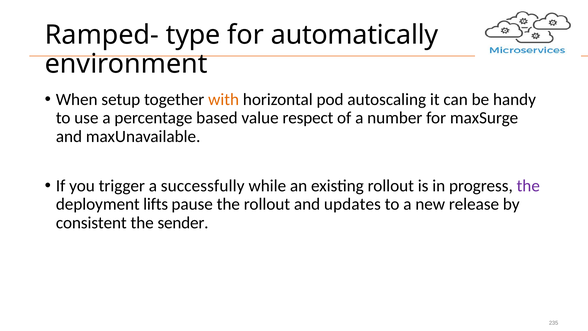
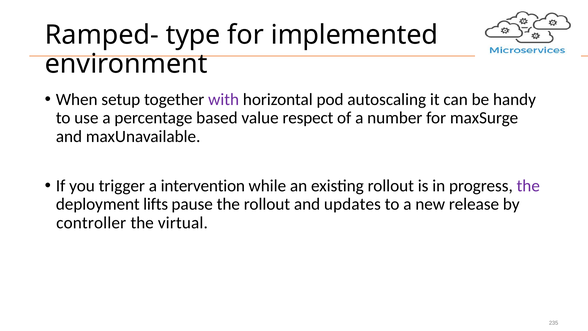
automatically: automatically -> implemented (354, 35)
with colour: orange -> purple (224, 99)
successfully: successfully -> intervention (203, 186)
consistent: consistent -> controller (91, 223)
sender: sender -> virtual (183, 223)
